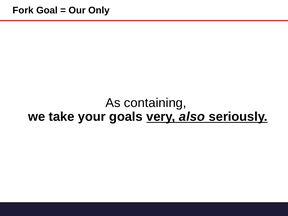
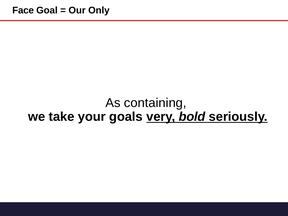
Fork: Fork -> Face (23, 10)
also: also -> bold (192, 117)
